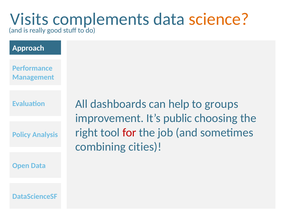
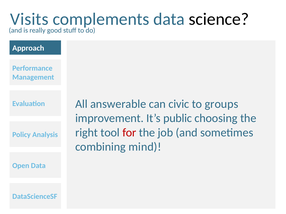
science colour: orange -> black (219, 19)
dashboards: dashboards -> answerable (118, 104)
help: help -> civic (179, 104)
cities: cities -> mind (145, 147)
